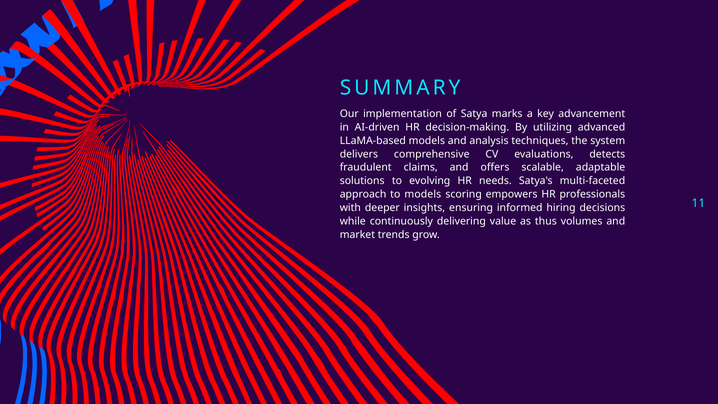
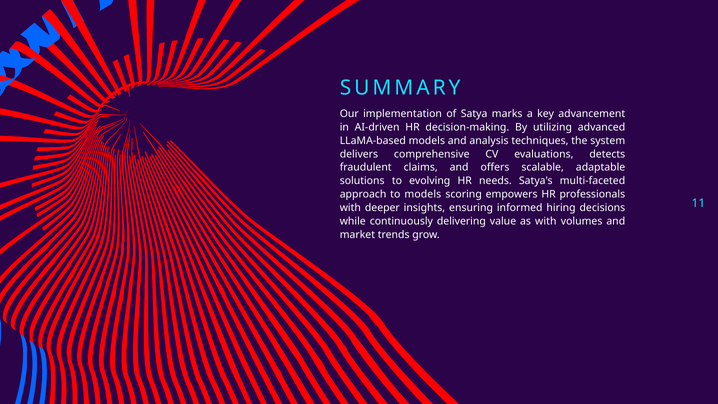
as thus: thus -> with (546, 221)
